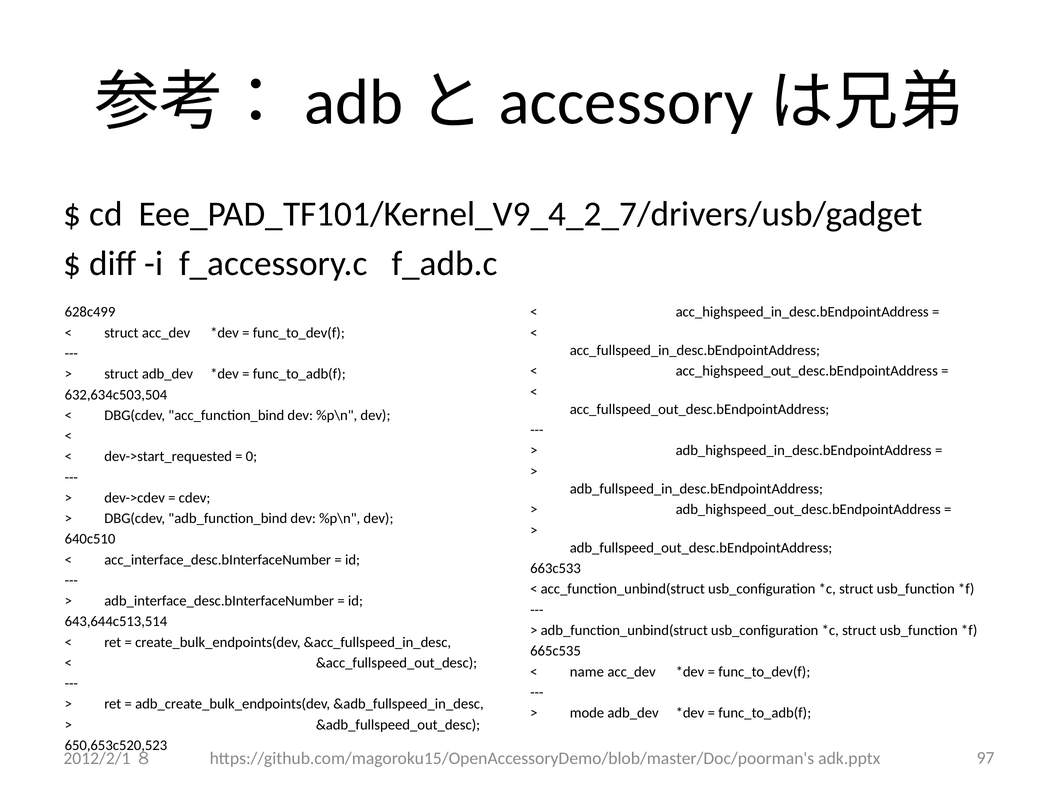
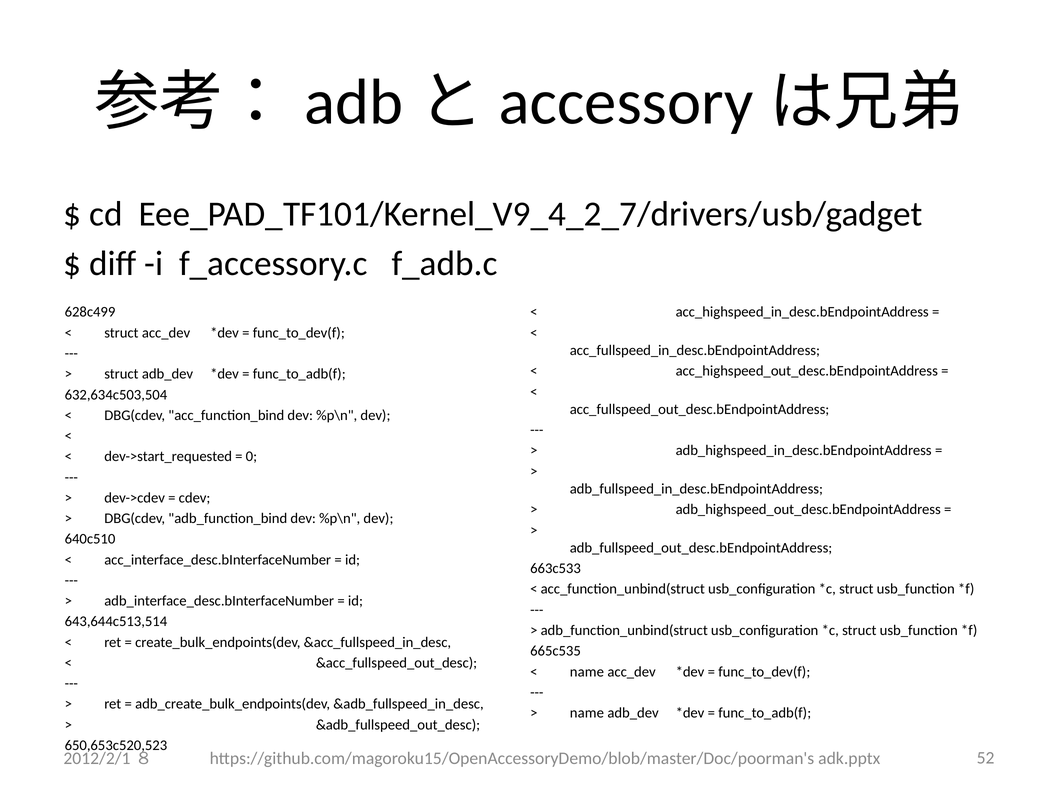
mode: mode -> name (587, 712)
97: 97 -> 52 (986, 758)
